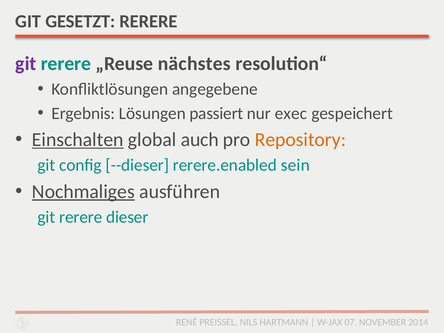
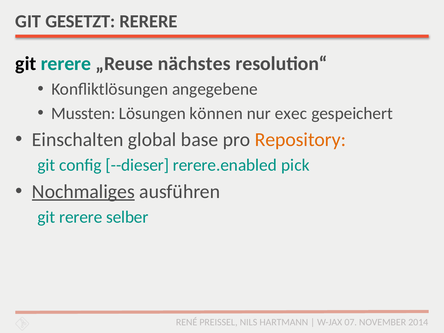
git colour: purple -> black (26, 64)
Ergebnis: Ergebnis -> Mussten (83, 113)
passiert: passiert -> können (216, 113)
Einschalten underline: present -> none (78, 140)
auch: auch -> base (200, 140)
sein: sein -> pick (295, 165)
dieser: dieser -> selber (127, 217)
